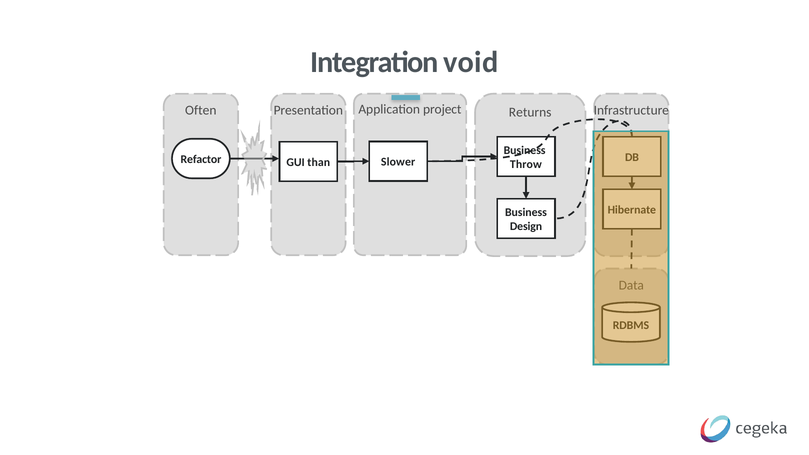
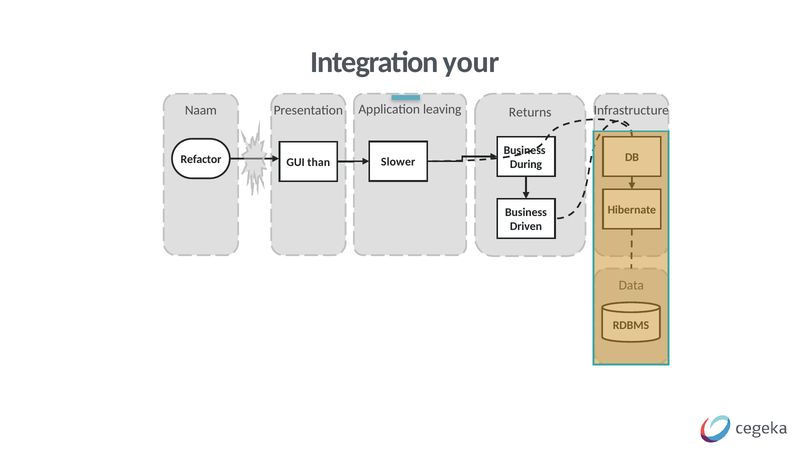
void: void -> your (471, 62)
project: project -> leaving (442, 109)
Often: Often -> Naam (201, 110)
Throw: Throw -> During (526, 164)
Design: Design -> Driven (526, 226)
